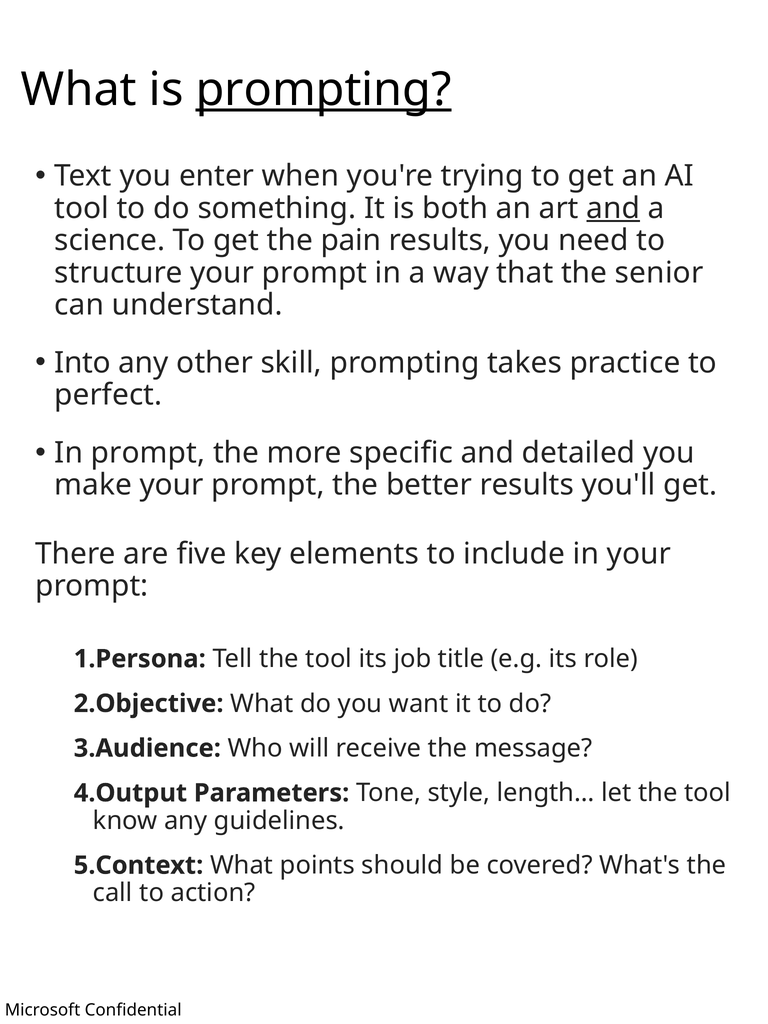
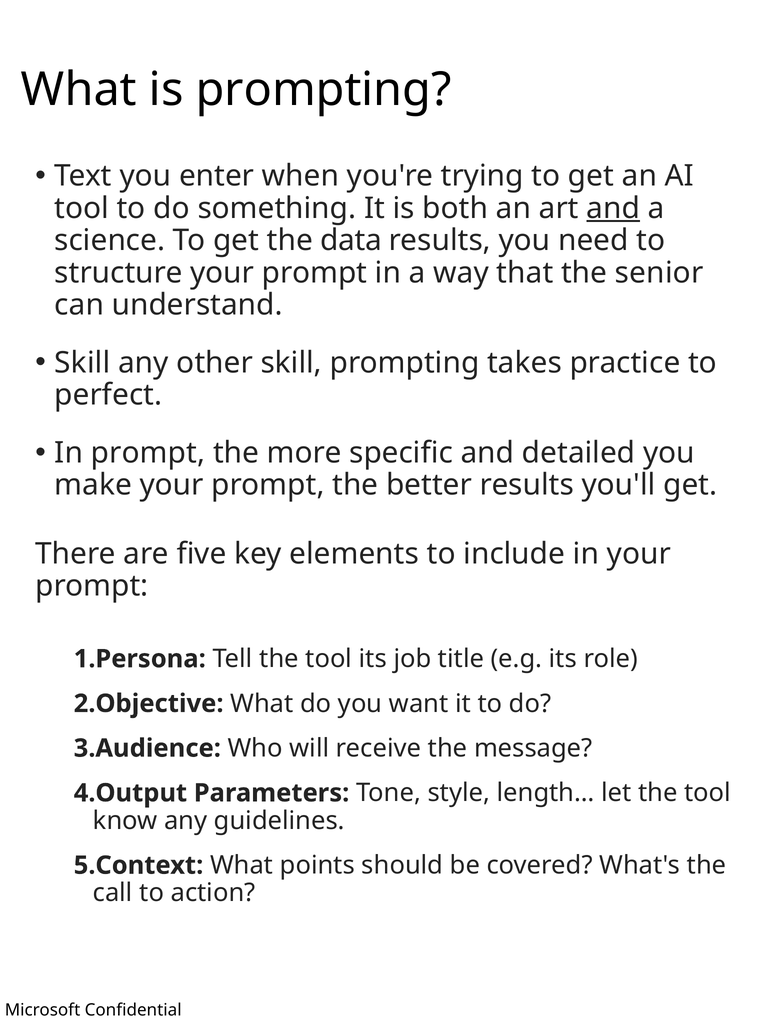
prompting underline: present -> none (324, 90)
pain: pain -> data (351, 240)
Into: Into -> Skill (82, 363)
